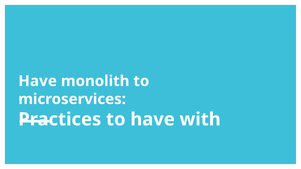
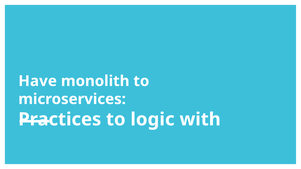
to have: have -> logic (152, 120)
